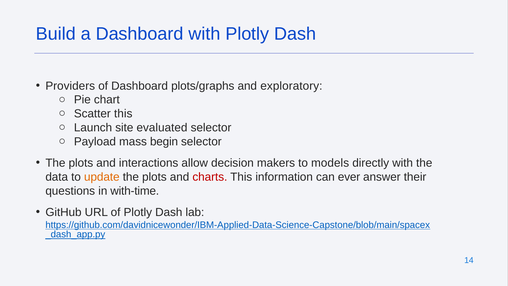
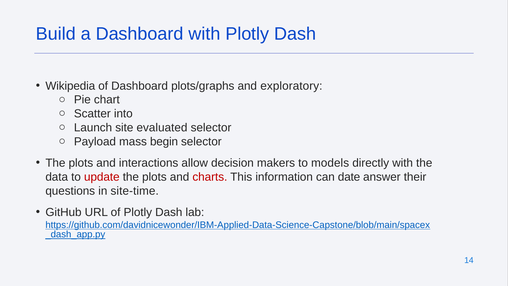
Providers: Providers -> Wikipedia (70, 86)
Scatter this: this -> into (123, 114)
update colour: orange -> red (102, 177)
ever: ever -> date (349, 177)
with-time: with-time -> site-time (135, 191)
